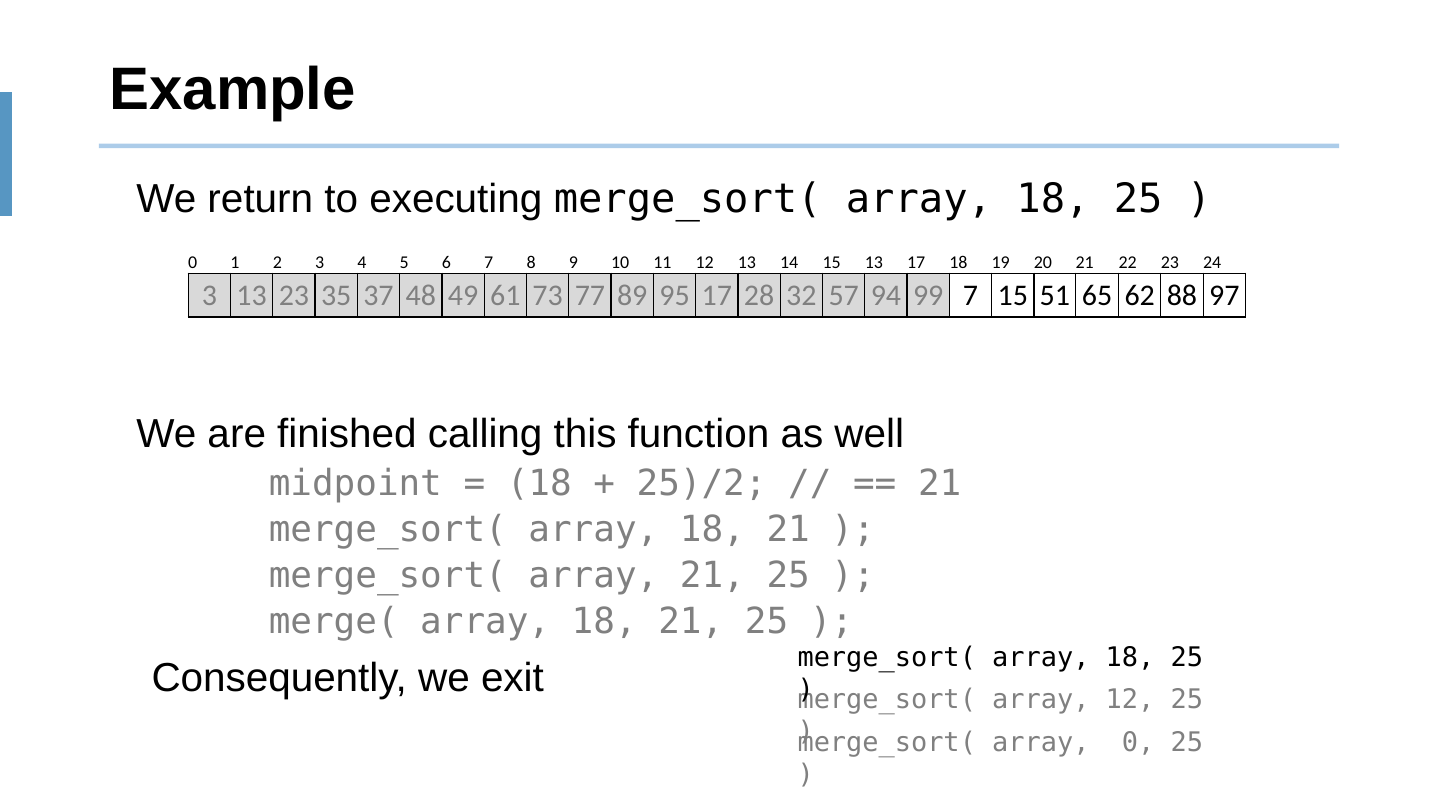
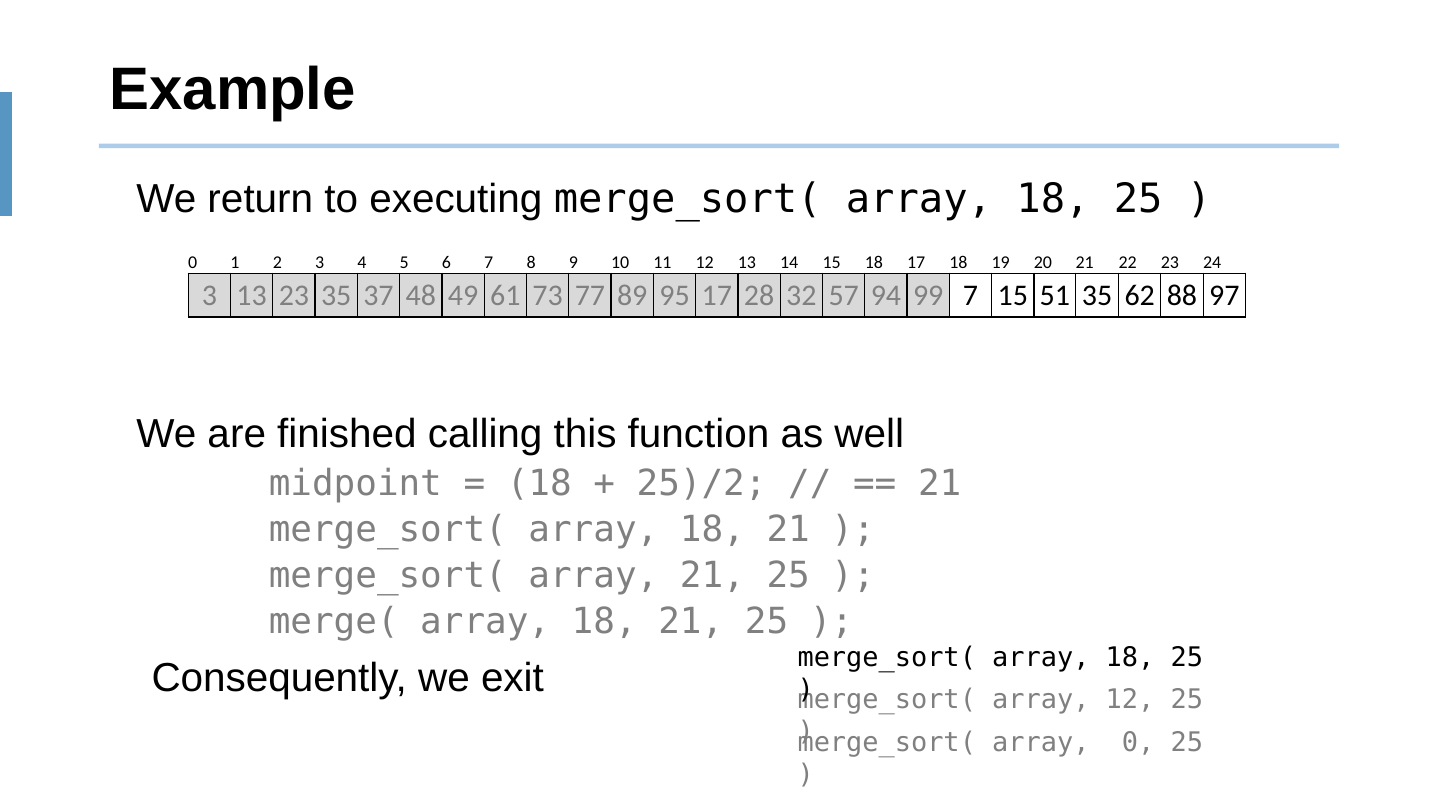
15 13: 13 -> 18 (874, 263)
51 65: 65 -> 35 (1097, 295)
